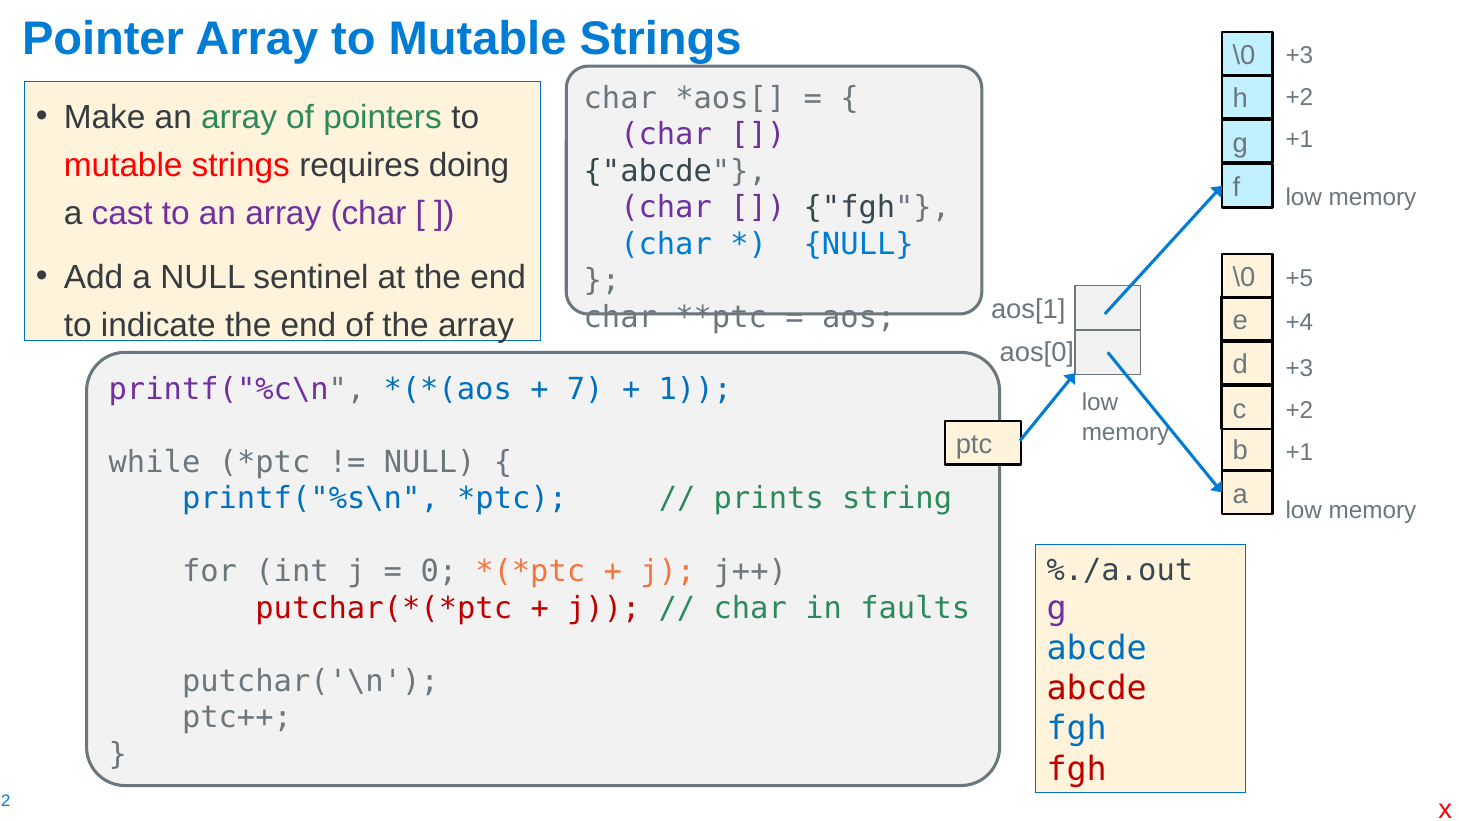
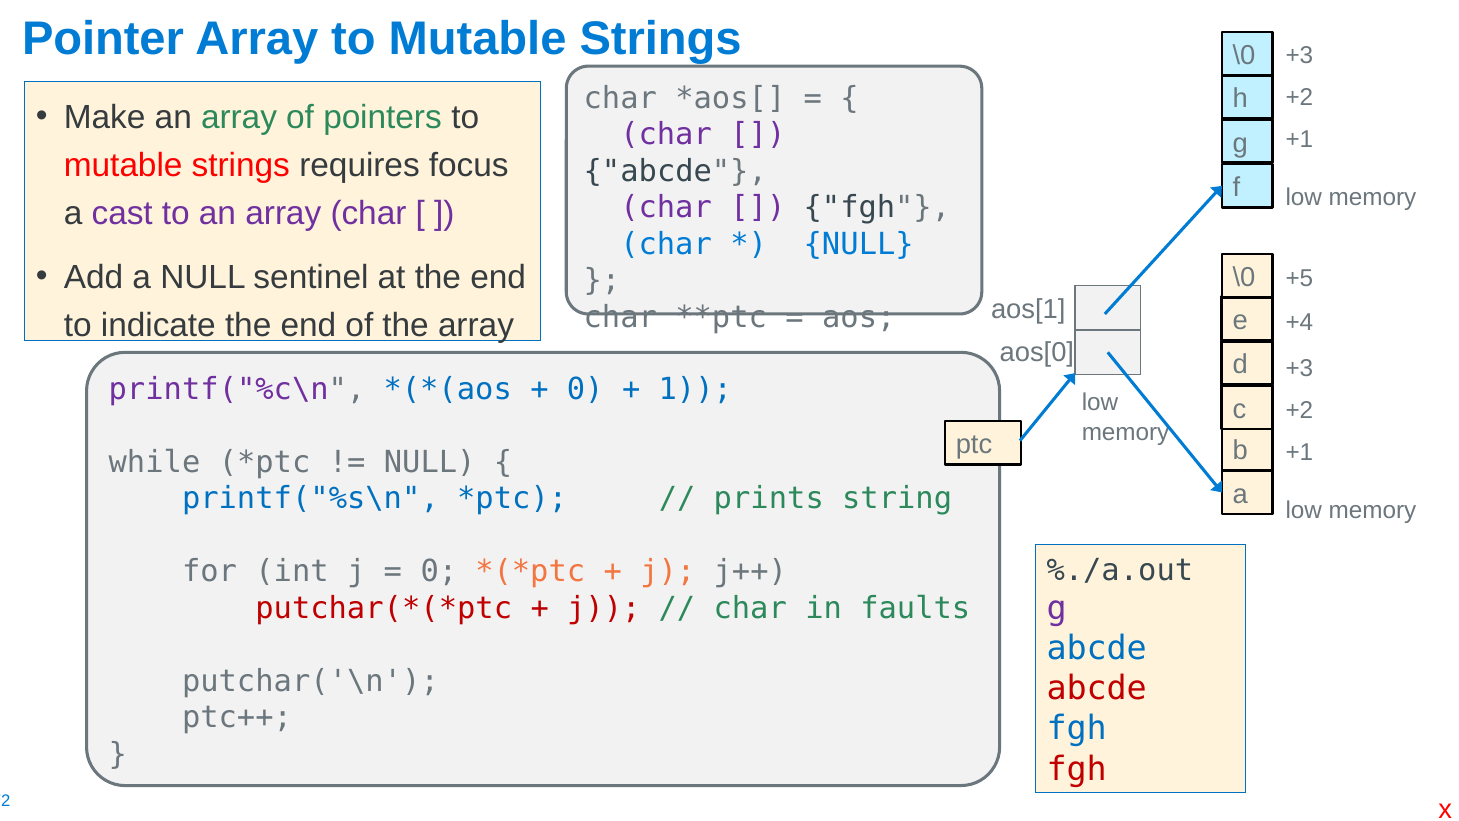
doing: doing -> focus (469, 165)
7: 7 -> 0 (585, 389)
